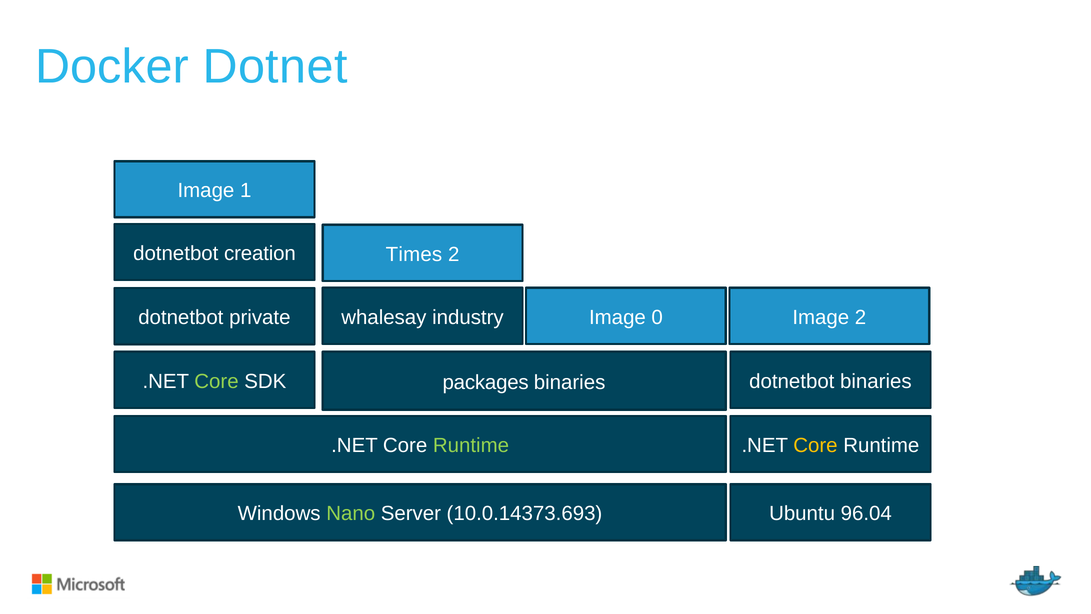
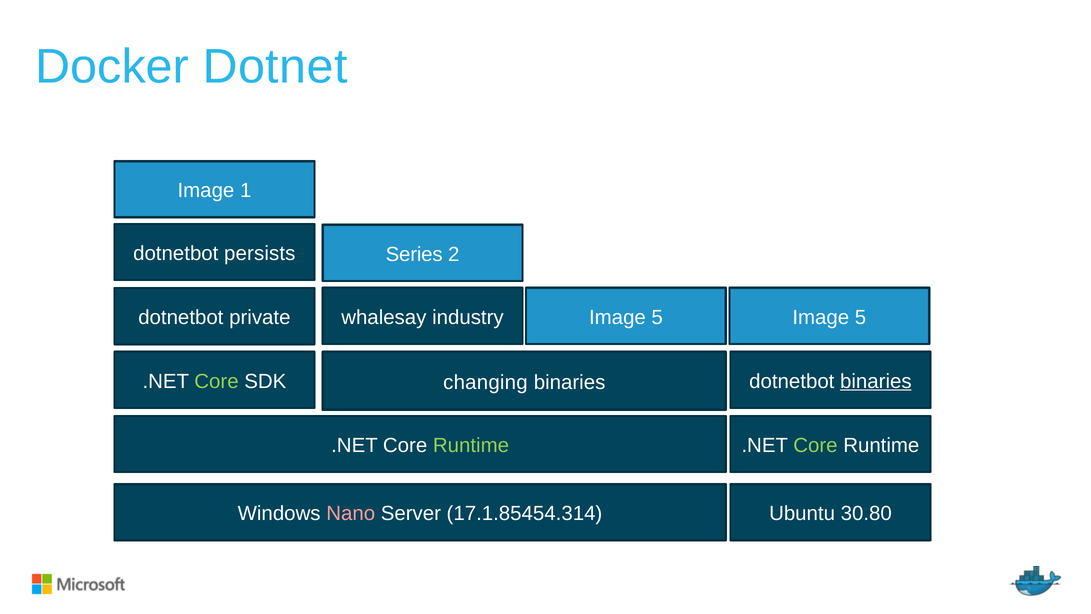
creation: creation -> persists (260, 253)
Times: Times -> Series (414, 254)
0: 0 -> 5 (657, 317)
2: 2 -> 5 (861, 317)
packages: packages -> changing (485, 382)
binaries underline: none -> present (876, 381)
Core colour: yellow -> light green (815, 445)
Nano colour: light green -> pink (351, 513)
10.0.14373.693: 10.0.14373.693 -> 17.1.85454.314 (524, 513)
96.04: 96.04 -> 30.80 (866, 513)
